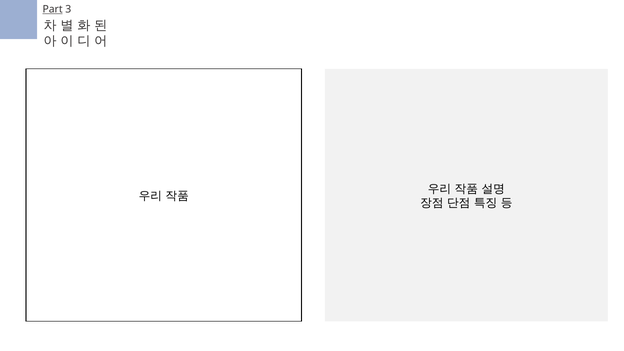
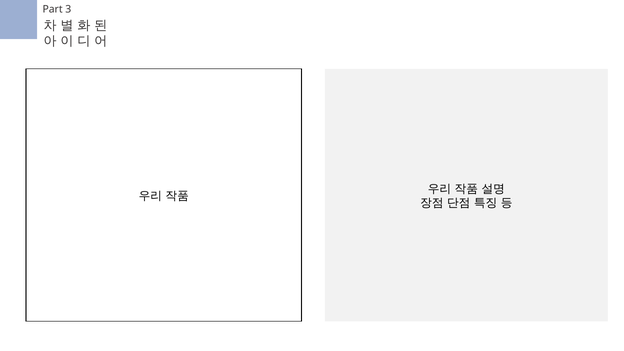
Part underline: present -> none (53, 9)
